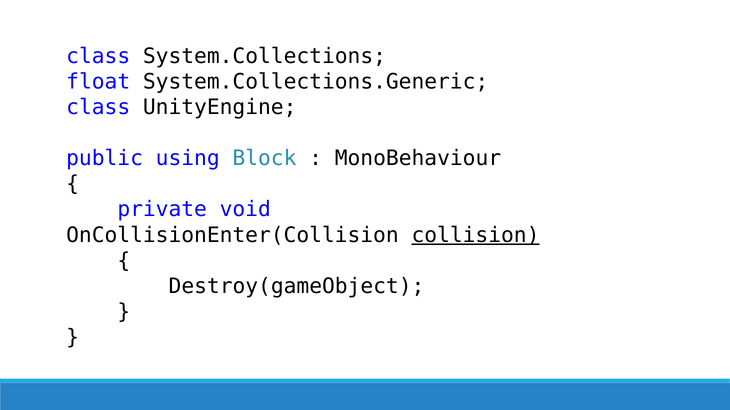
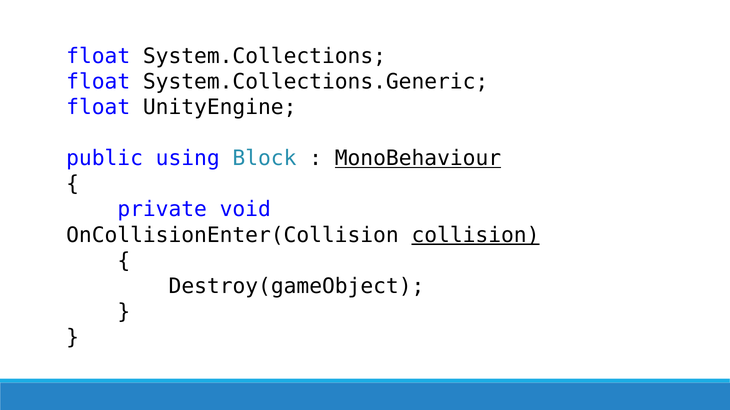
class: class -> float (98, 56)
class: class -> float (98, 108)
MonoBehaviour underline: none -> present (418, 159)
